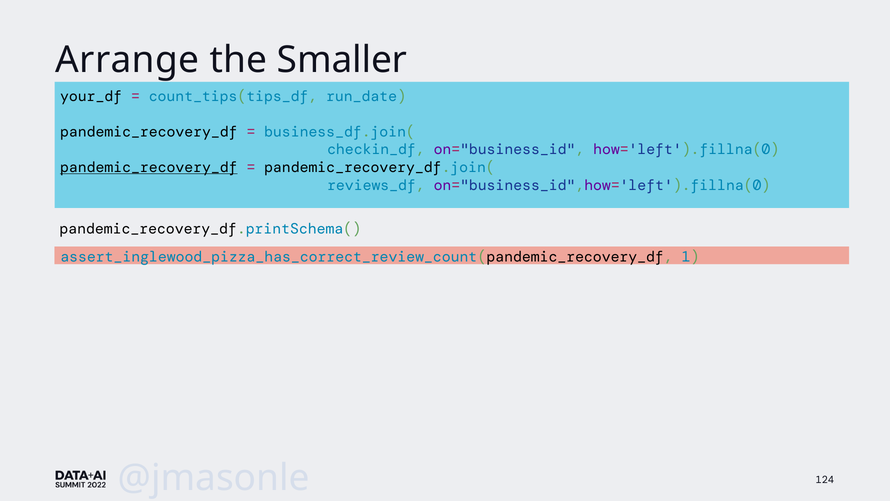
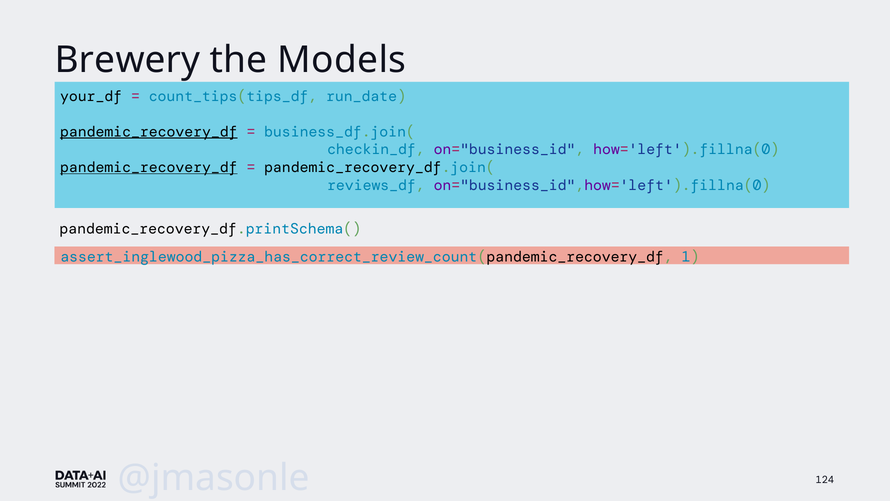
Arrange: Arrange -> Brewery (127, 60)
Smaller: Smaller -> Models (342, 60)
pandemic_recovery_df underline: none -> present (149, 132)
